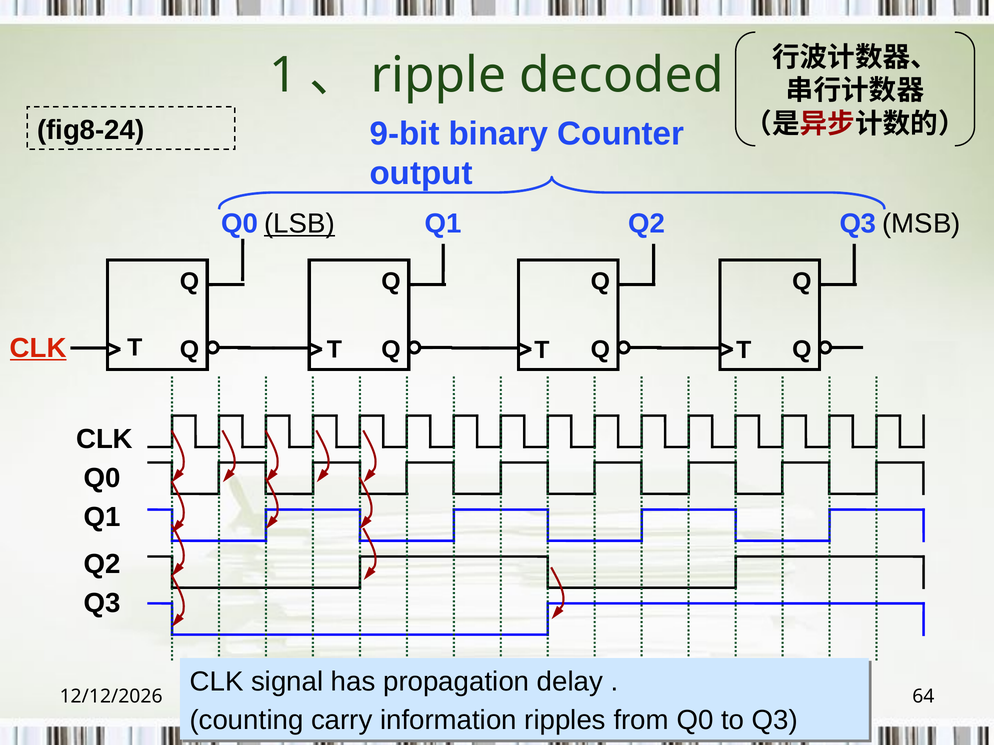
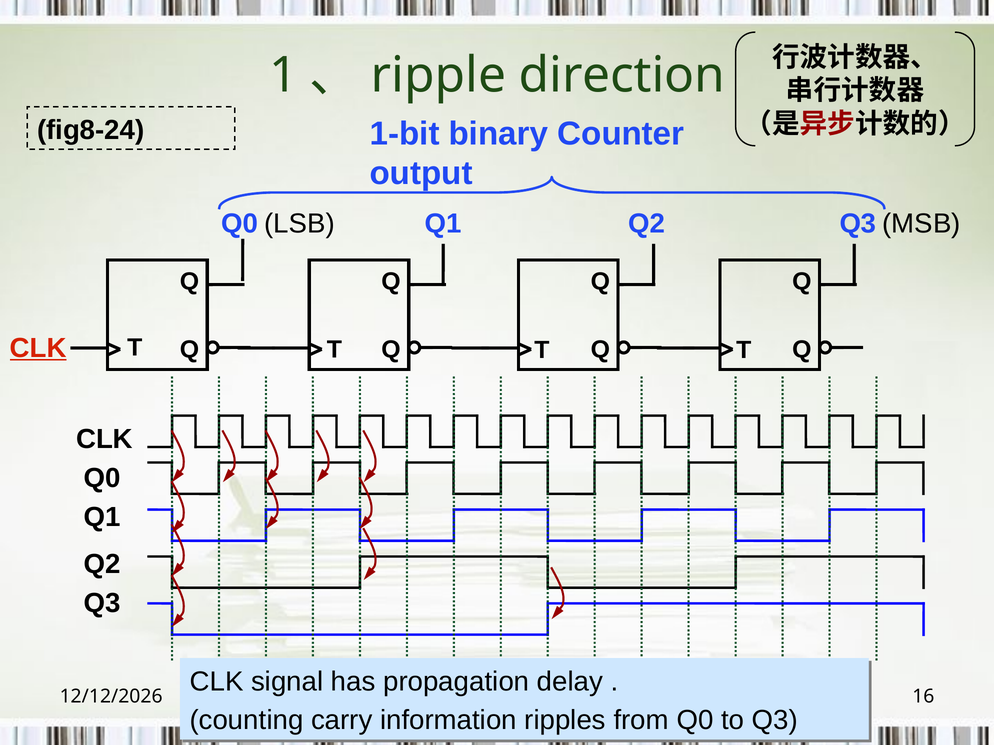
decoded: decoded -> direction (622, 75)
9-bit: 9-bit -> 1-bit (405, 134)
LSB underline: present -> none (299, 224)
64: 64 -> 16 (923, 697)
